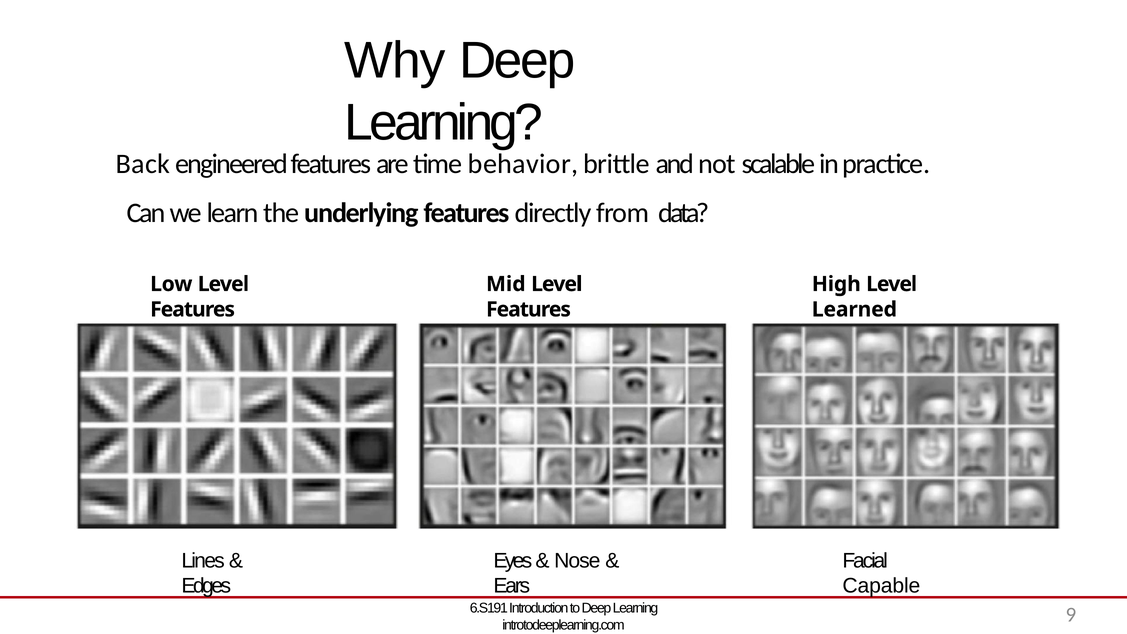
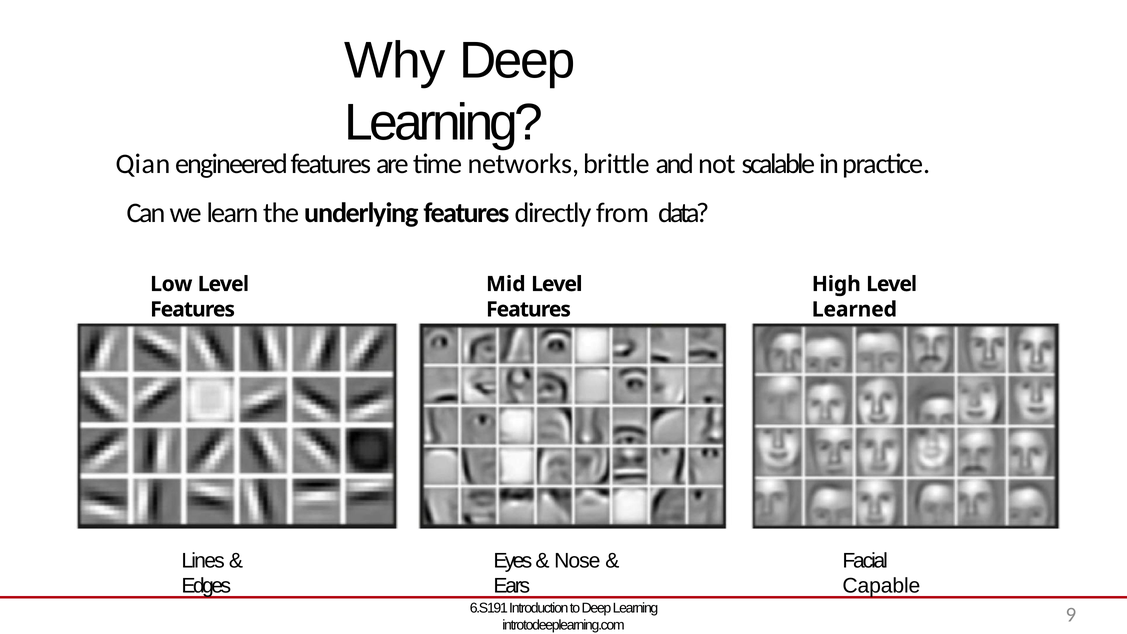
Back: Back -> Qian (143, 164)
behavior: behavior -> networks (523, 164)
